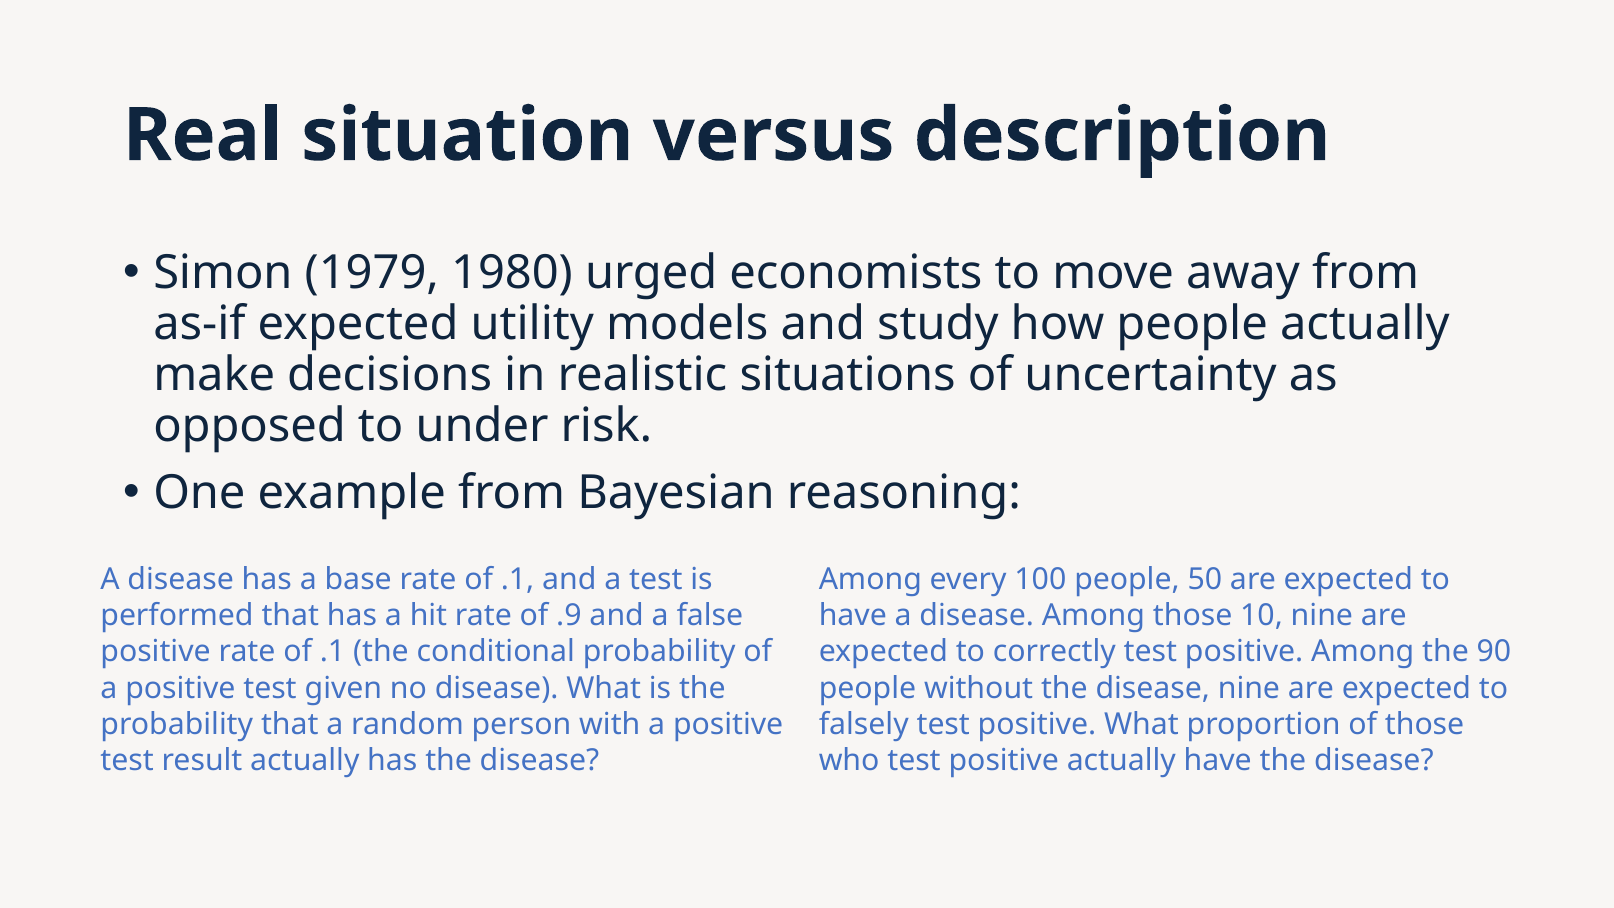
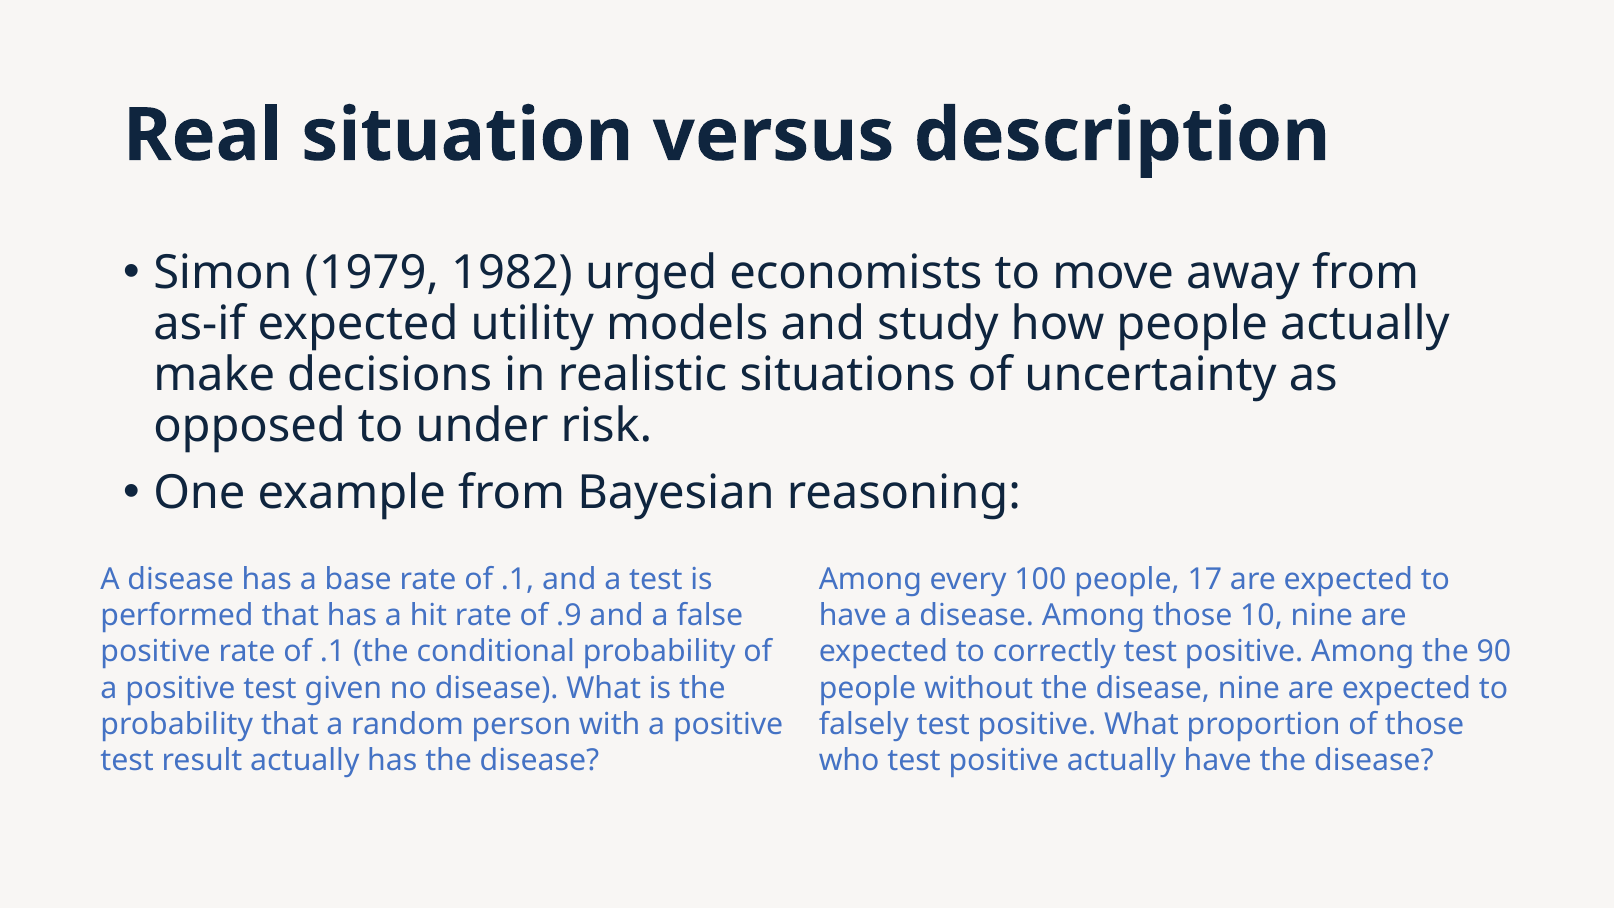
1980: 1980 -> 1982 (512, 273)
50: 50 -> 17 (1205, 579)
